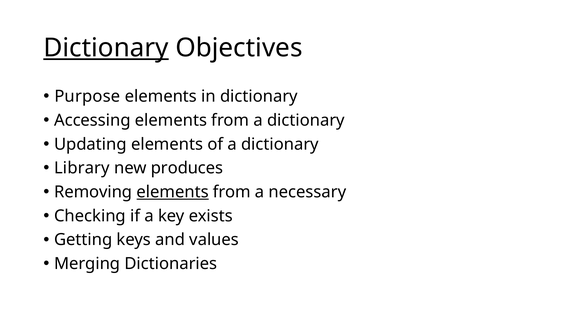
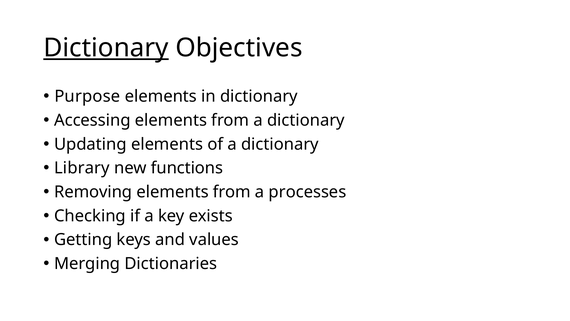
produces: produces -> functions (187, 168)
elements underline: present -> none (173, 192)
necessary: necessary -> processes (307, 192)
